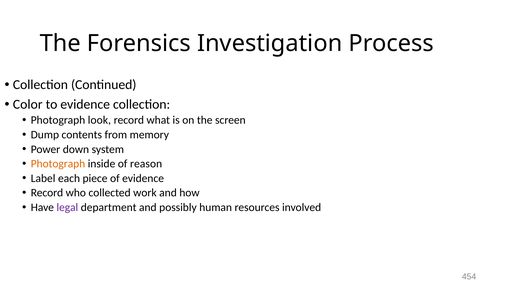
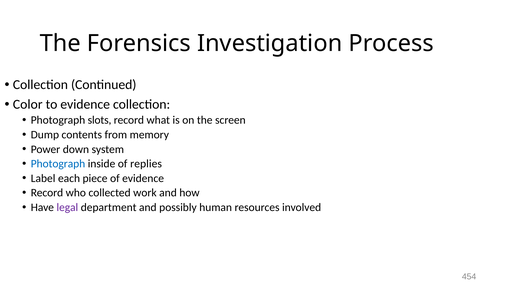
look: look -> slots (100, 120)
Photograph colour: orange -> blue (58, 164)
reason: reason -> replies (146, 164)
